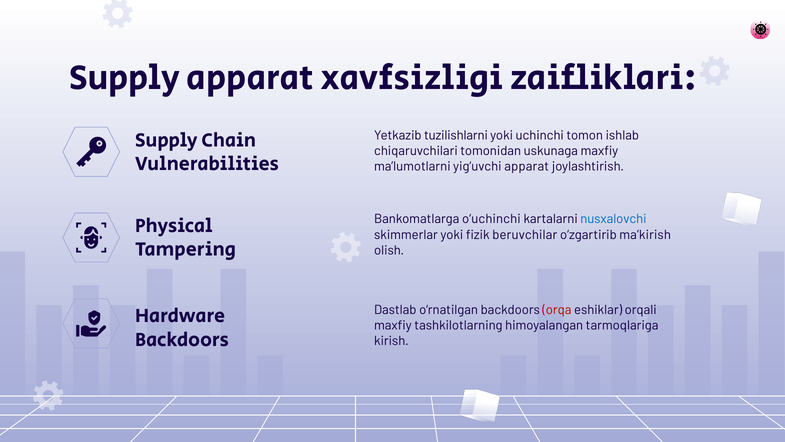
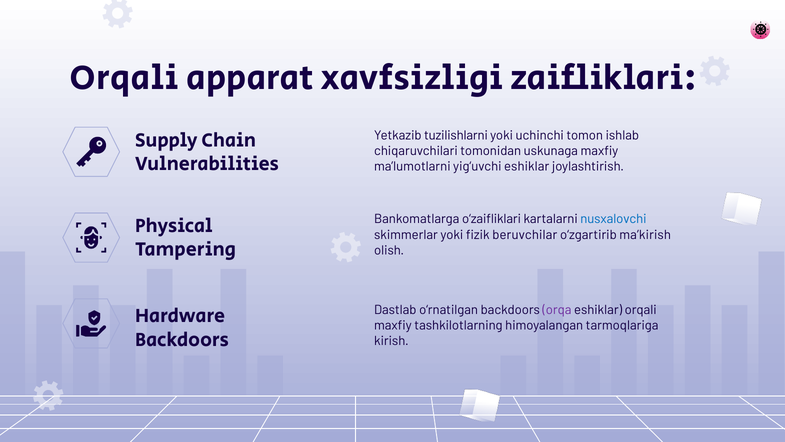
Supply: Supply -> Orqali (124, 78)
yig‘uvchi apparat: apparat -> eshiklar (527, 166)
o‘uchinchi: o‘uchinchi -> o‘zaifliklari (491, 219)
orqa colour: red -> purple (557, 309)
